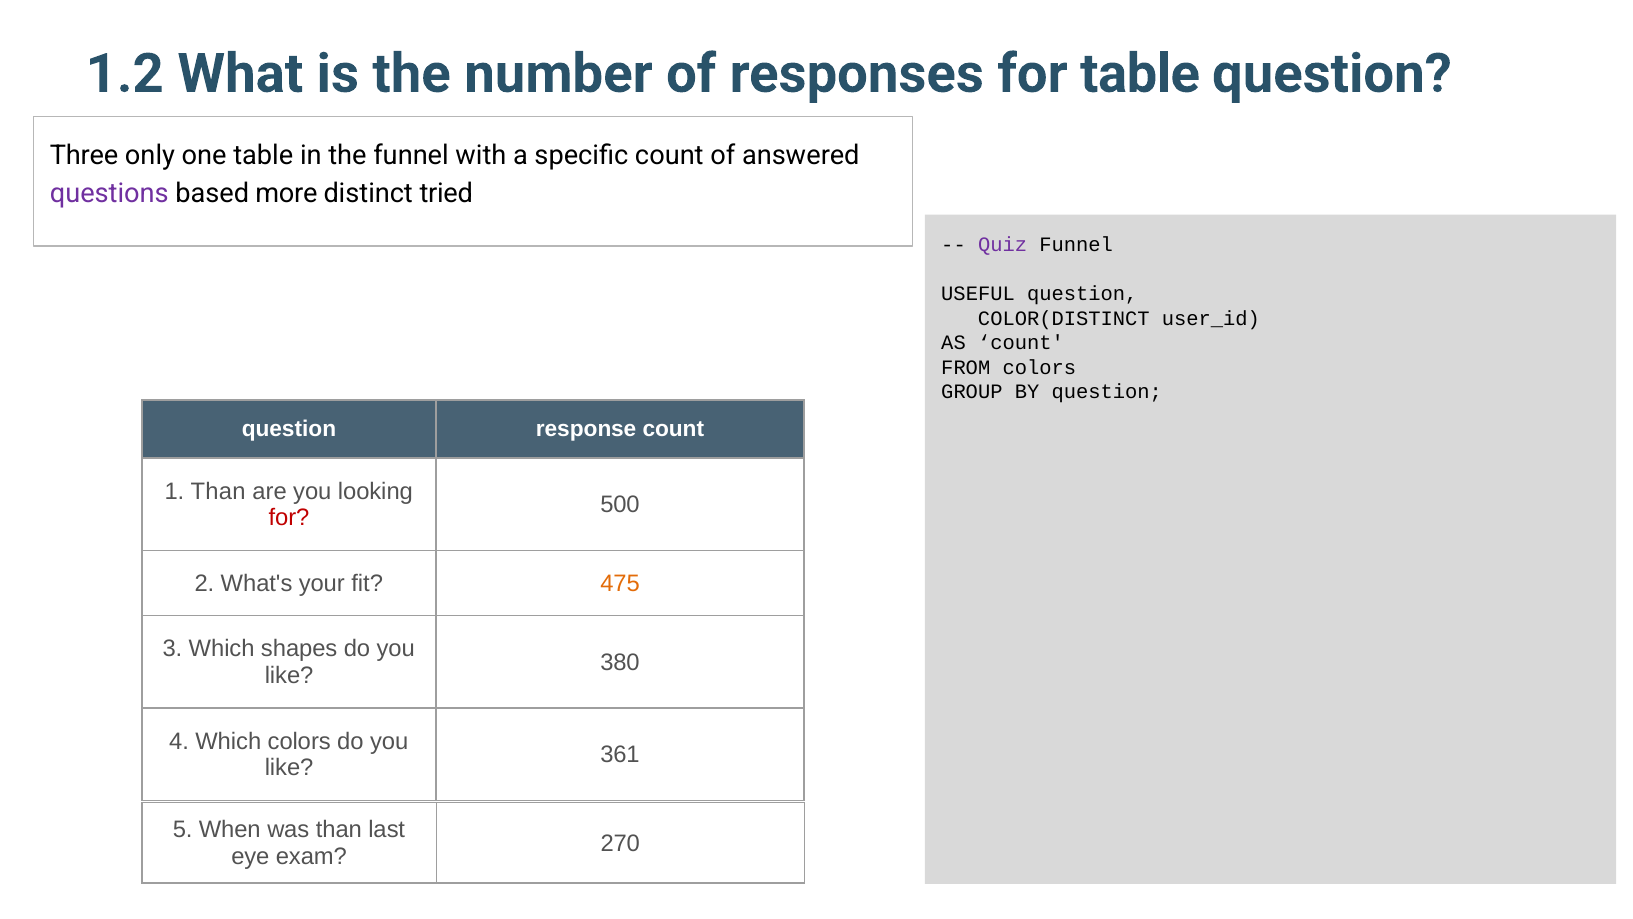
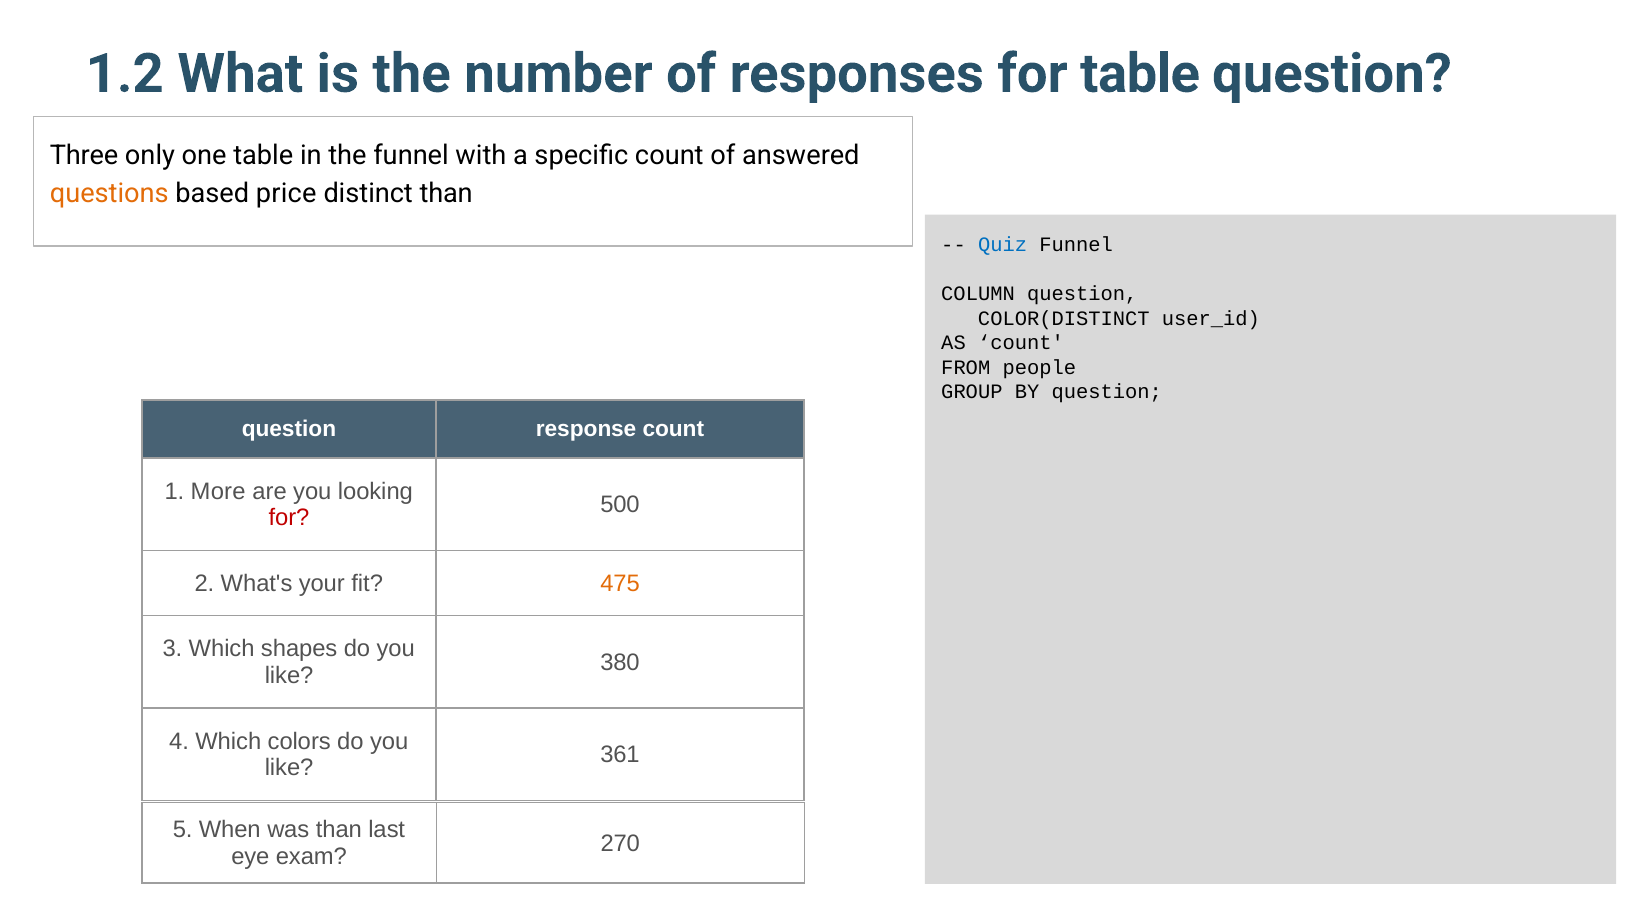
questions colour: purple -> orange (109, 193)
more: more -> price (286, 193)
distinct tried: tried -> than (446, 193)
Quiz colour: purple -> blue (1003, 245)
USEFUL: USEFUL -> COLUMN (978, 294)
FROM colors: colors -> people (1039, 367)
1 Than: Than -> More (218, 491)
